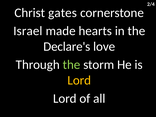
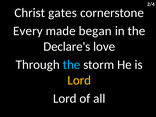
Israel: Israel -> Every (28, 31)
hearts: hearts -> began (95, 31)
the colour: light green -> light blue (72, 65)
